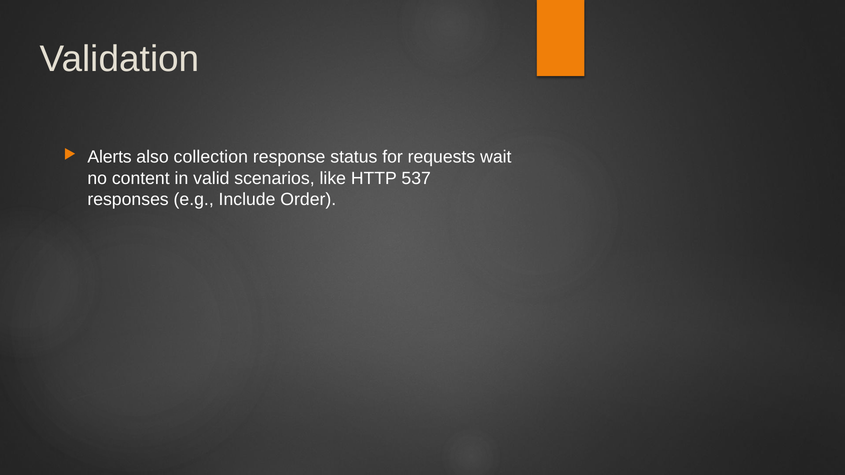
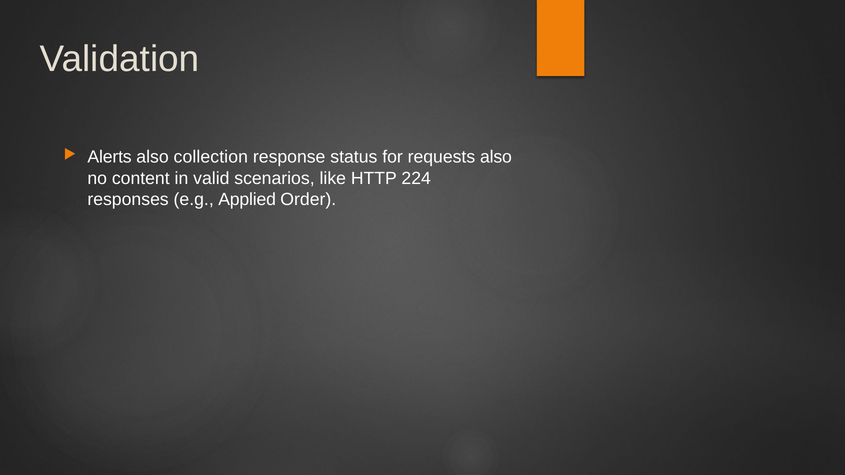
requests wait: wait -> also (496, 157)
537: 537 -> 224 (416, 178)
Include: Include -> Applied (247, 200)
